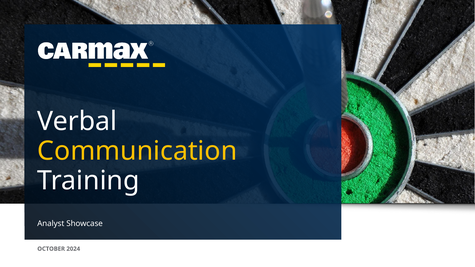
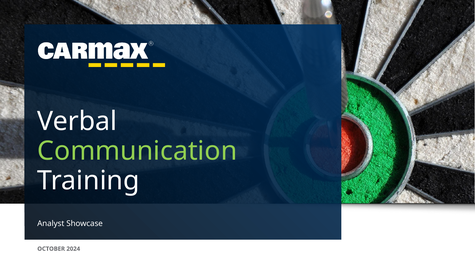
Communication colour: yellow -> light green (137, 151)
